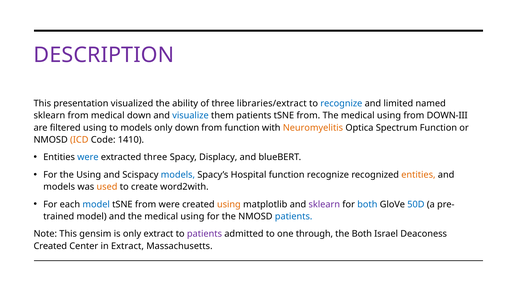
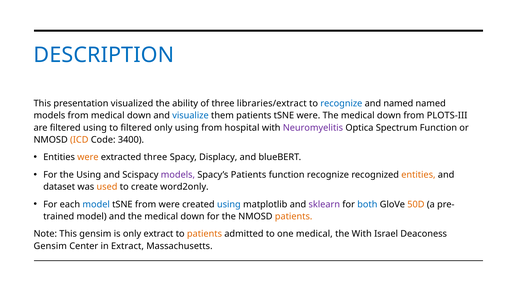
DESCRIPTION colour: purple -> blue (104, 55)
and limited: limited -> named (398, 103)
sklearn: sklearn -> models (49, 115)
from: from -> were (308, 115)
using: using -> down (389, 115)
DOWN-III: DOWN-III -> PLOTS-III (447, 115)
to models: models -> filtered (136, 128)
only down: down -> using (187, 128)
from function: function -> hospital (242, 128)
Neuromyelitis colour: orange -> purple (313, 128)
1410: 1410 -> 3400 (131, 140)
were colour: blue -> orange (88, 157)
models colour: blue -> purple (178, 175)
Spacy’s Hospital: Hospital -> Patients (249, 175)
models: models -> dataset (59, 187)
word2with: word2with -> word2only (184, 187)
using colour: orange -> blue (229, 204)
50D colour: blue -> orange (416, 204)
and the medical using: using -> down (192, 216)
patients colour: blue -> orange (294, 216)
patients colour: purple -> orange (204, 234)
one through: through -> medical (314, 234)
the Both: Both -> With (362, 234)
Created: Created -> Gensim (50, 246)
